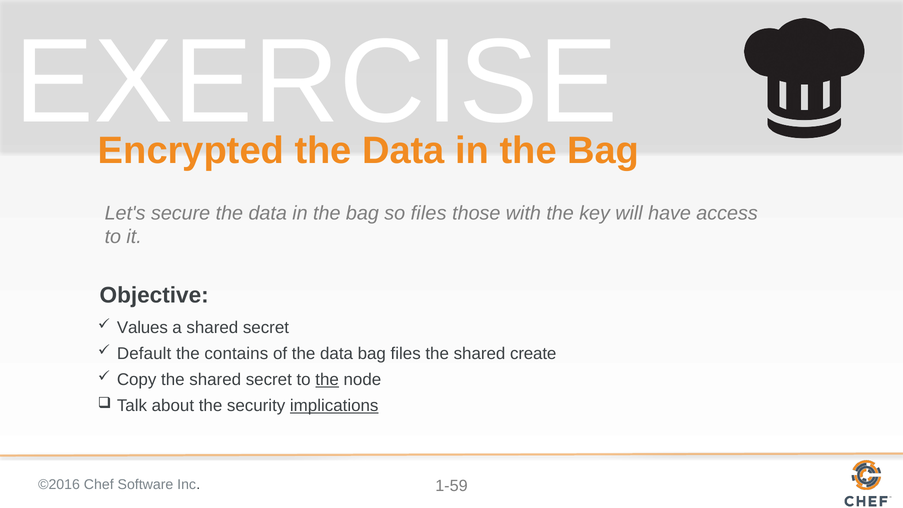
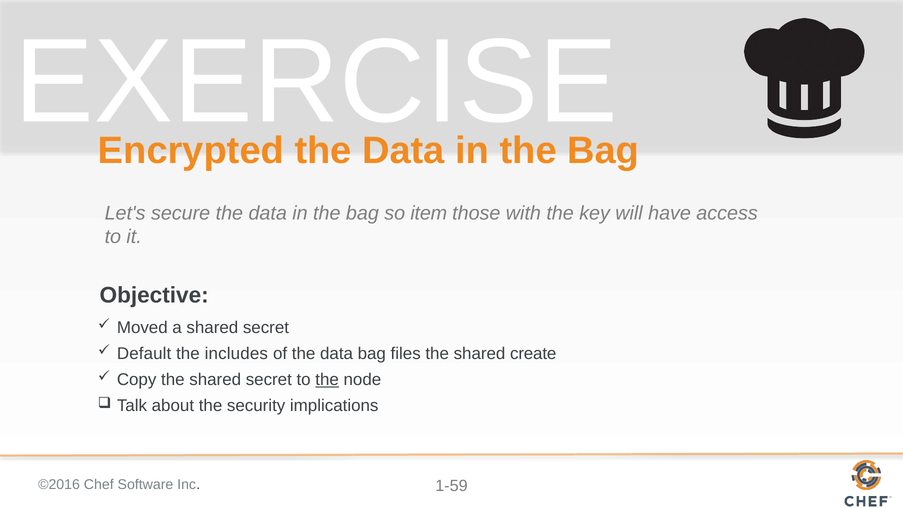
so files: files -> item (429, 213)
Values: Values -> Moved (142, 328)
contains: contains -> includes (236, 354)
implications underline: present -> none (334, 406)
